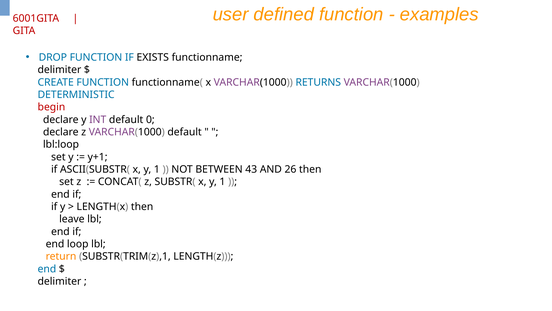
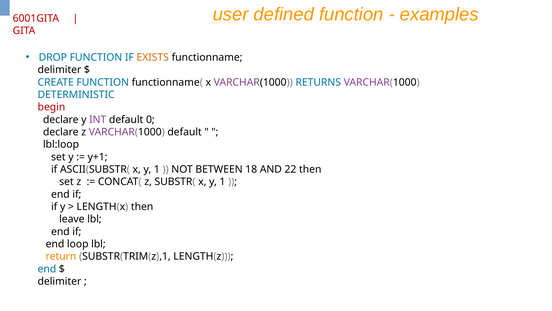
EXISTS colour: black -> orange (153, 57)
43: 43 -> 18 (251, 169)
26: 26 -> 22 (290, 169)
